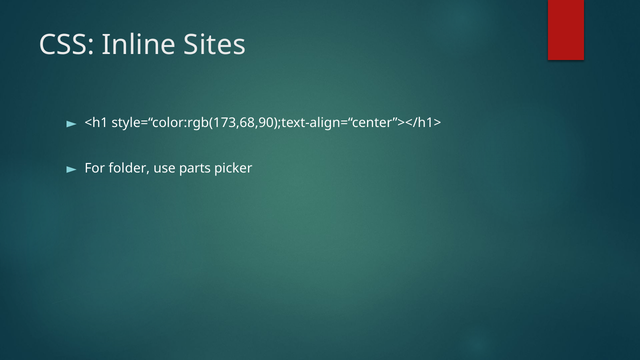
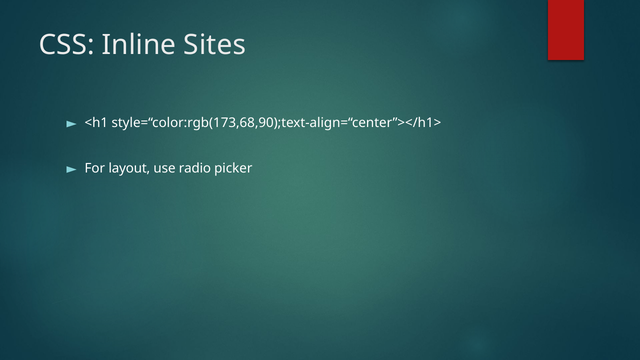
folder: folder -> layout (129, 168)
parts: parts -> radio (195, 168)
